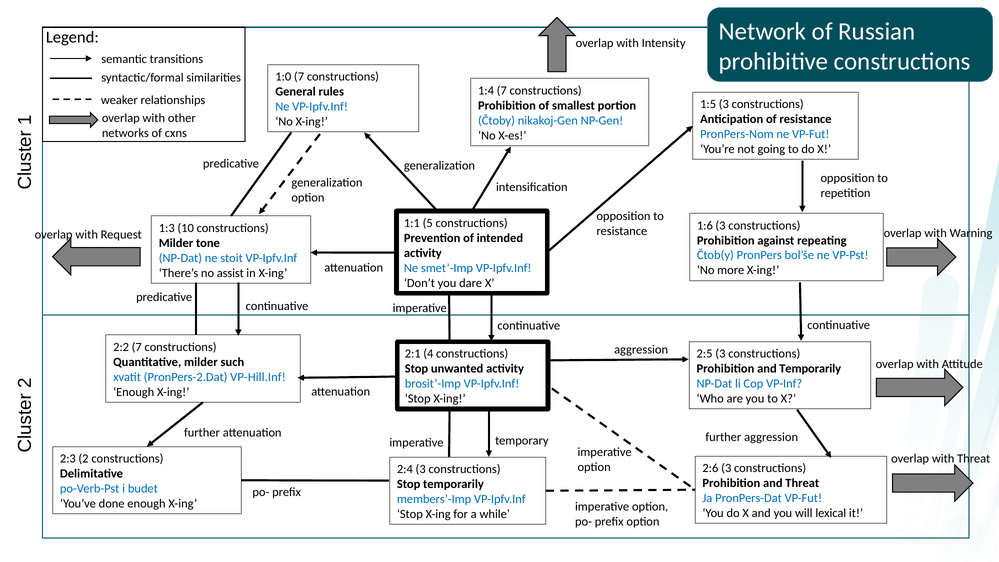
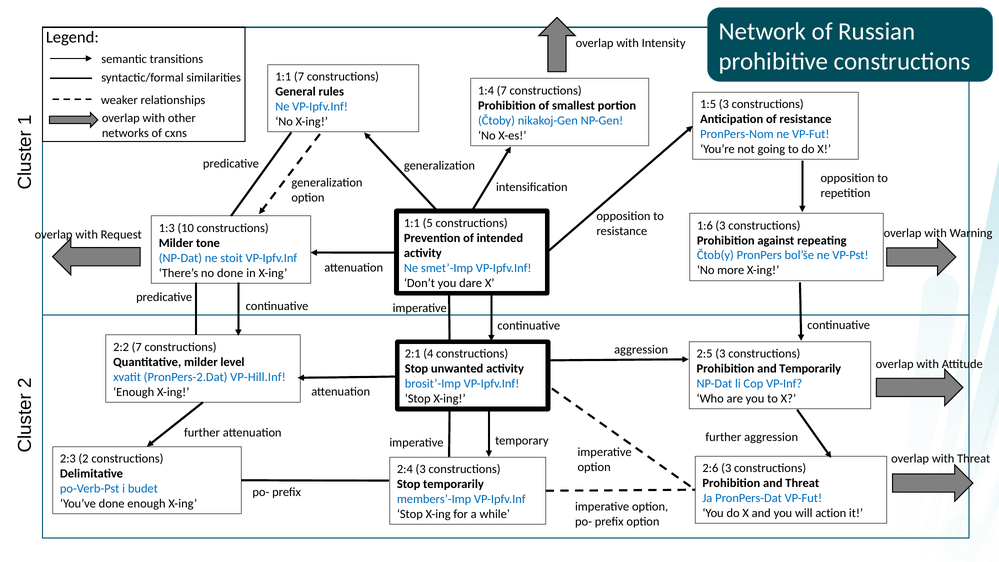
1:0: 1:0 -> 1:1 (283, 77)
no assist: assist -> done (230, 273)
such: such -> level (233, 362)
lexical: lexical -> action (831, 513)
